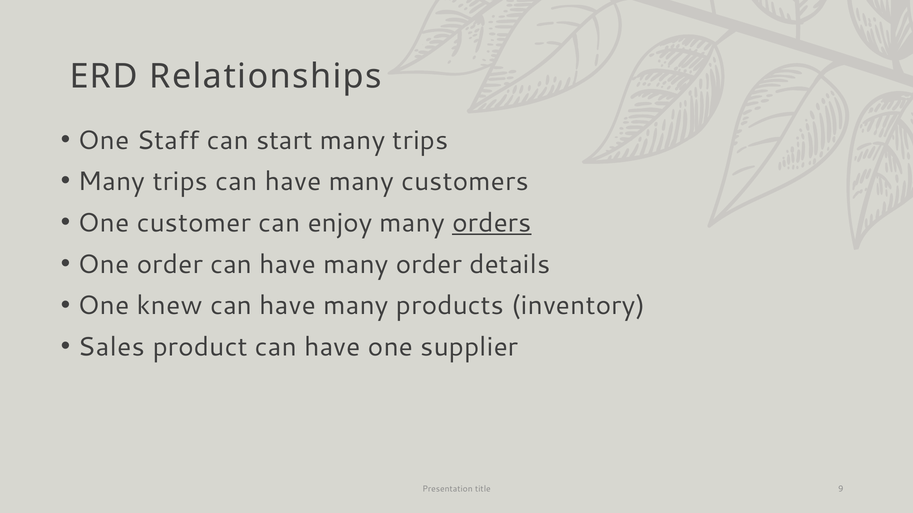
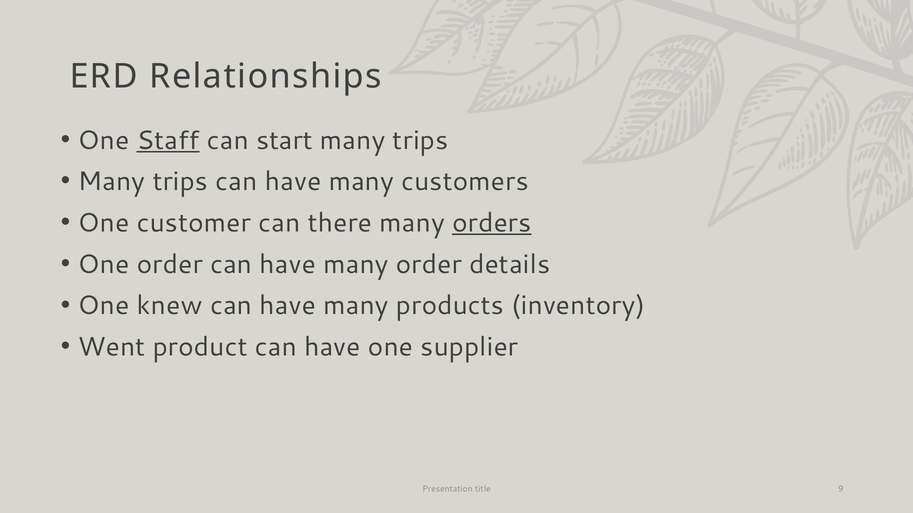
Staff underline: none -> present (168, 140)
enjoy: enjoy -> there (340, 223)
Sales: Sales -> Went (112, 347)
